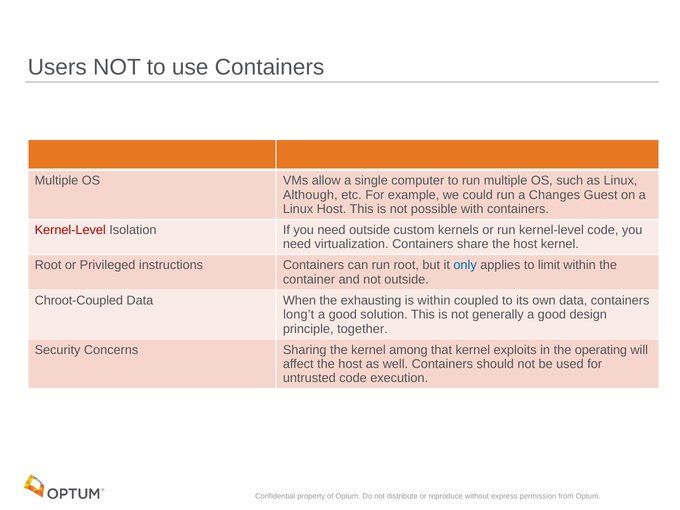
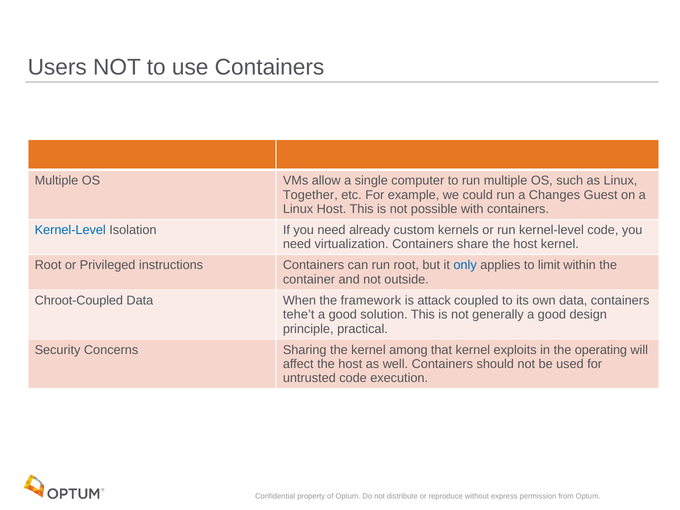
Although: Although -> Together (310, 195)
Kernel-Level colour: red -> blue (70, 230)
need outside: outside -> already (370, 230)
exhausting: exhausting -> framework (371, 300)
is within: within -> attack (434, 300)
long’t: long’t -> tehe’t (299, 315)
together: together -> practical (363, 329)
